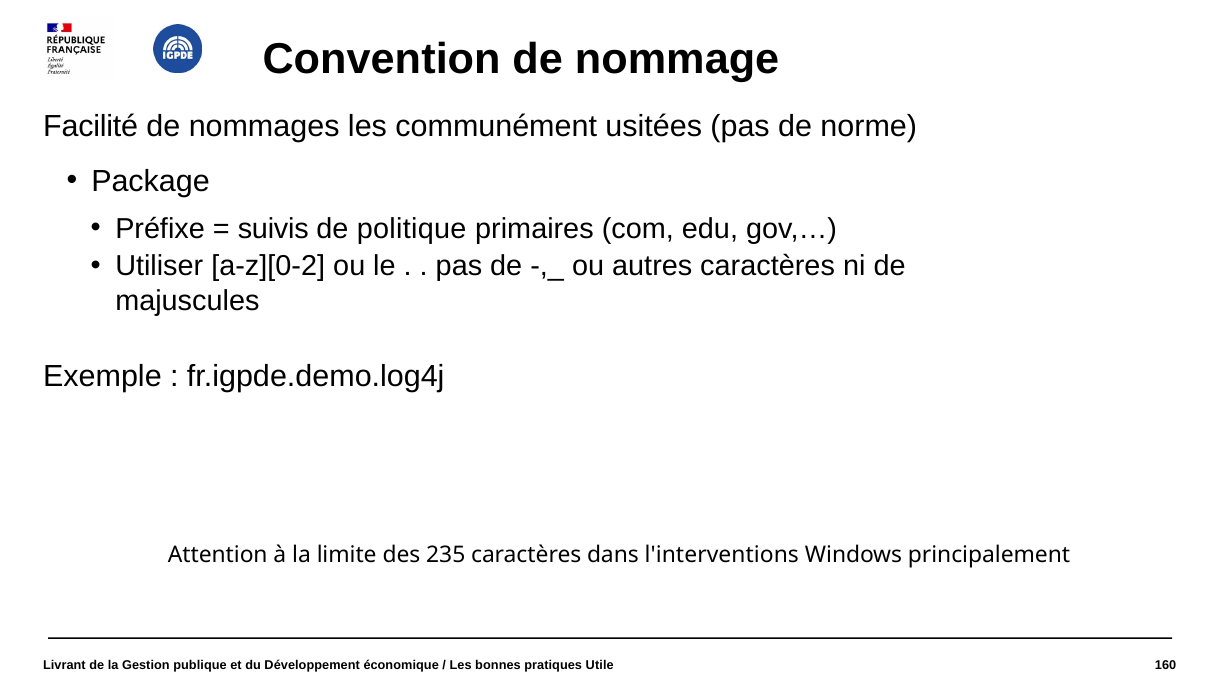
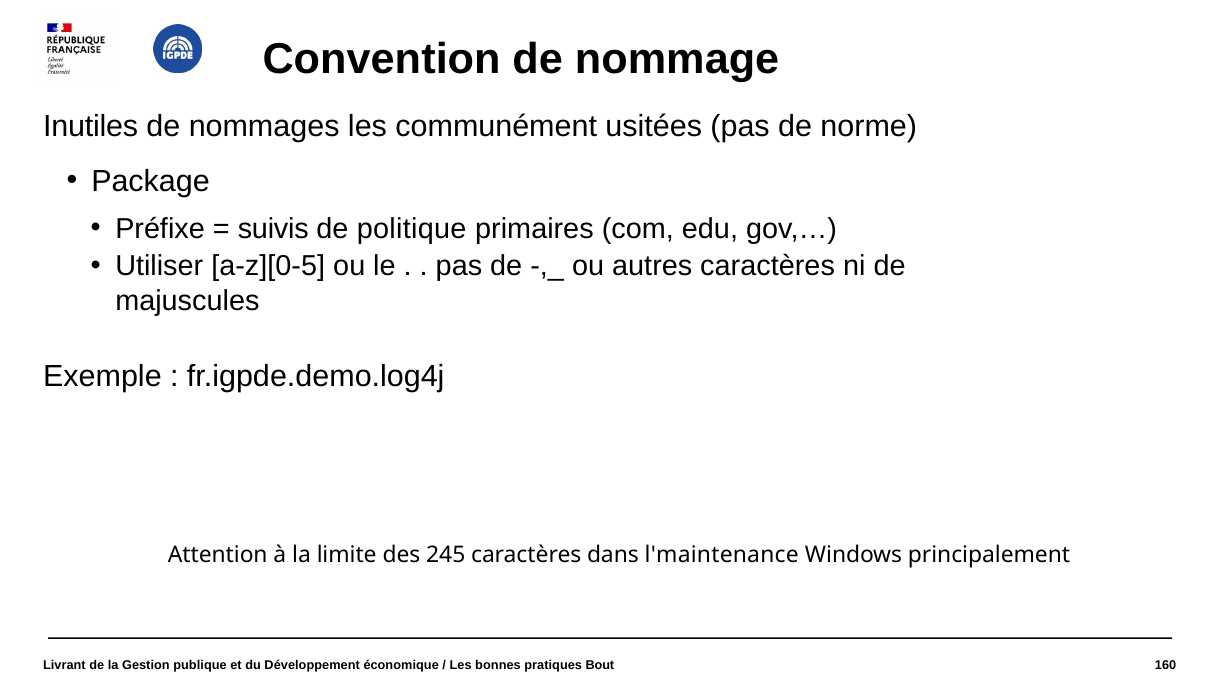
Facilité: Facilité -> Inutiles (91, 126)
a-z][0-2: a-z][0-2 -> a-z][0-5 (268, 267)
235: 235 -> 245 (446, 555)
l'interventions: l'interventions -> l'maintenance (722, 555)
Utile: Utile -> Bout (600, 666)
